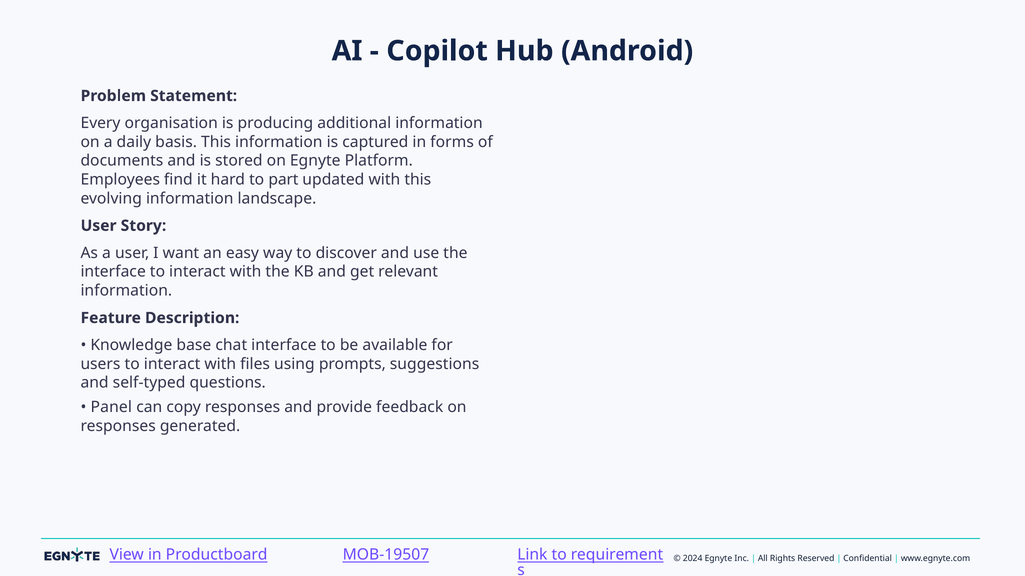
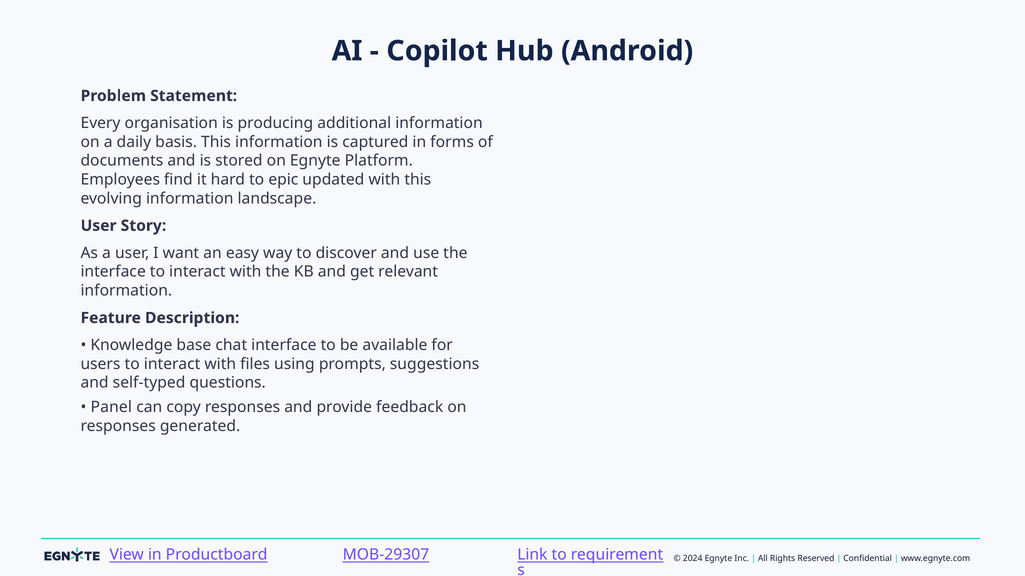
part: part -> epic (283, 180)
MOB-19507: MOB-19507 -> MOB-29307 (386, 555)
